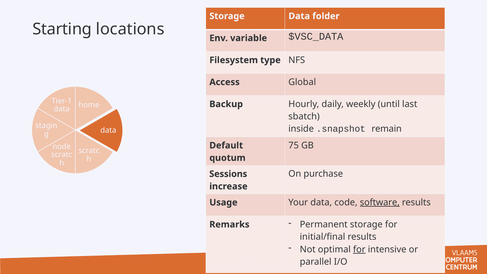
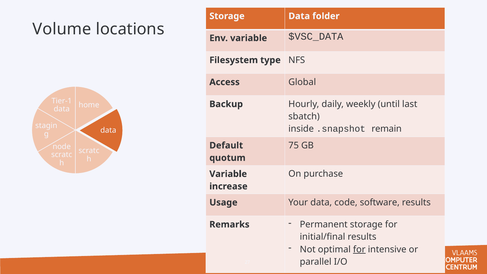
Starting: Starting -> Volume (62, 29)
Sessions: Sessions -> Variable (228, 174)
software underline: present -> none (380, 202)
